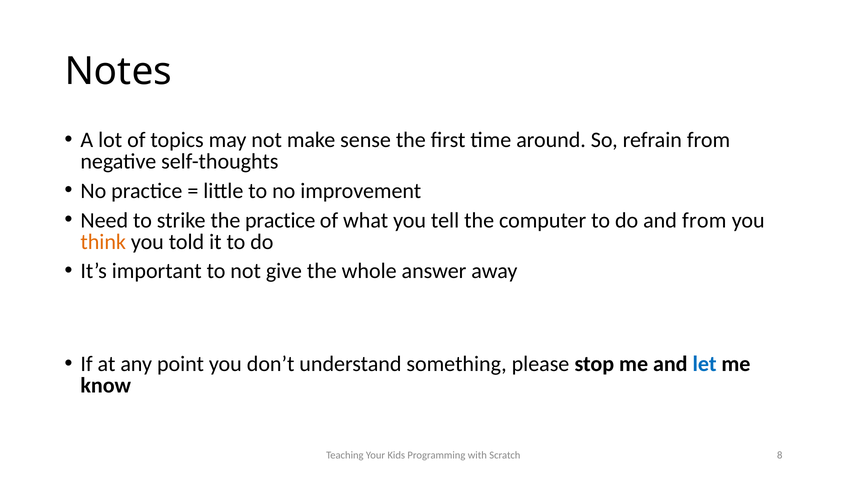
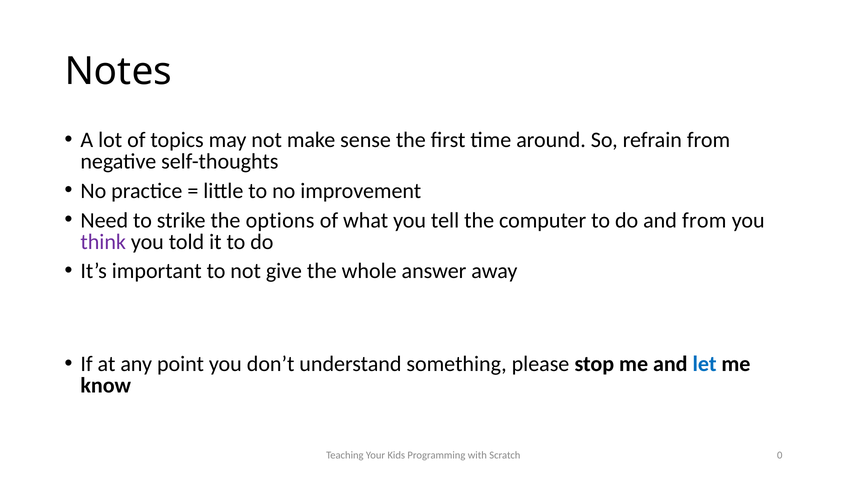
the practice: practice -> options (280, 220)
think colour: orange -> purple (103, 241)
8: 8 -> 0 (780, 455)
